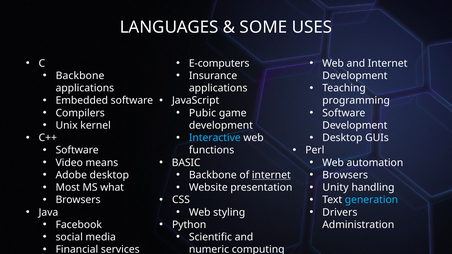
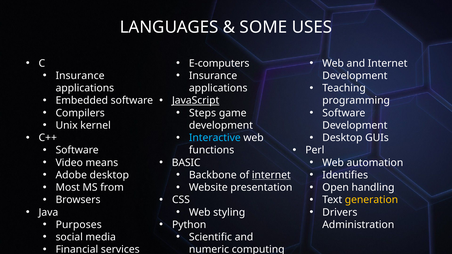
Backbone: Backbone -> Insurance (80, 76)
JavaScript underline: none -> present (196, 101)
Pubic: Pubic -> Steps (203, 113)
Browsers: Browsers -> Identifies (345, 175)
what: what -> from (112, 188)
Unity: Unity -> Open (336, 188)
generation colour: light blue -> yellow (371, 200)
Facebook: Facebook -> Purposes (79, 225)
